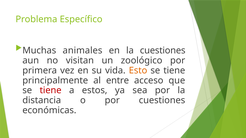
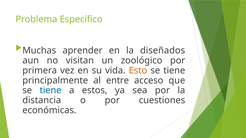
animales: animales -> aprender (83, 51)
la cuestiones: cuestiones -> diseñados (163, 51)
tiene colour: red -> blue (51, 91)
